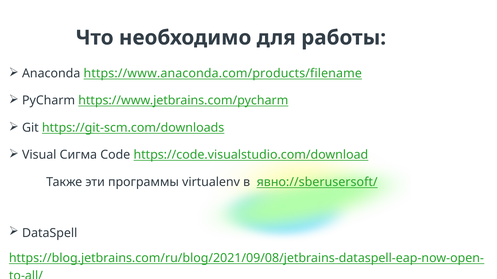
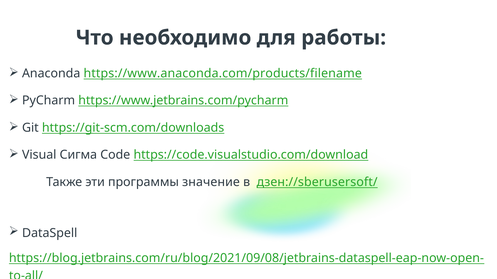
virtualenv: virtualenv -> значение (211, 182)
явно://sberusersoft/: явно://sberusersoft/ -> дзен://sberusersoft/ (317, 182)
